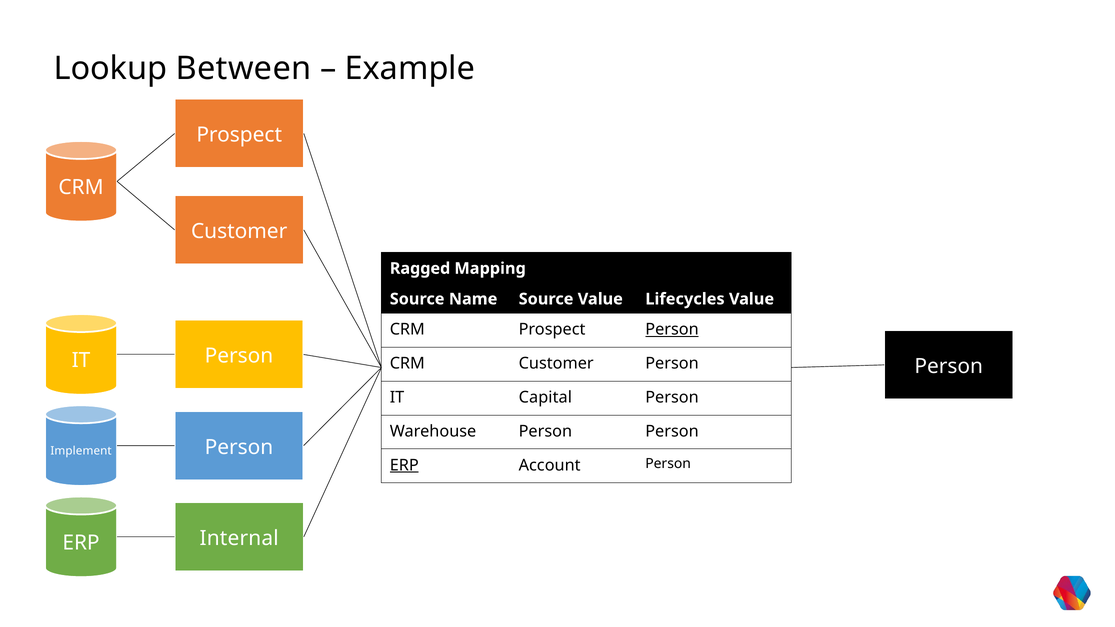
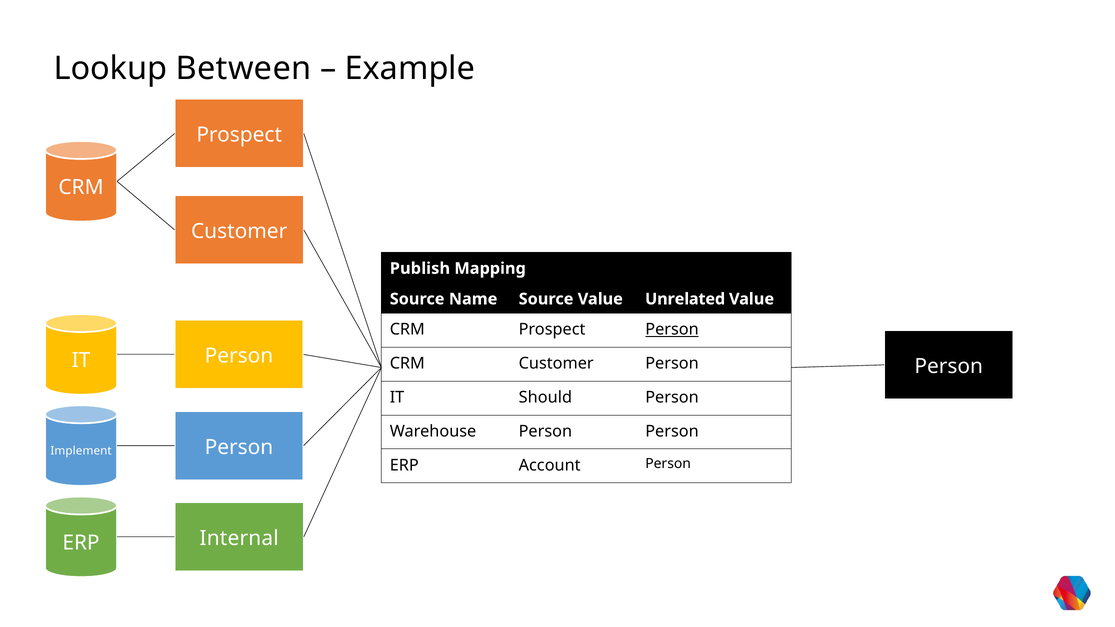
Ragged: Ragged -> Publish (420, 269)
Lifecycles: Lifecycles -> Unrelated (685, 299)
Capital: Capital -> Should (545, 397)
ERP underline: present -> none (404, 465)
